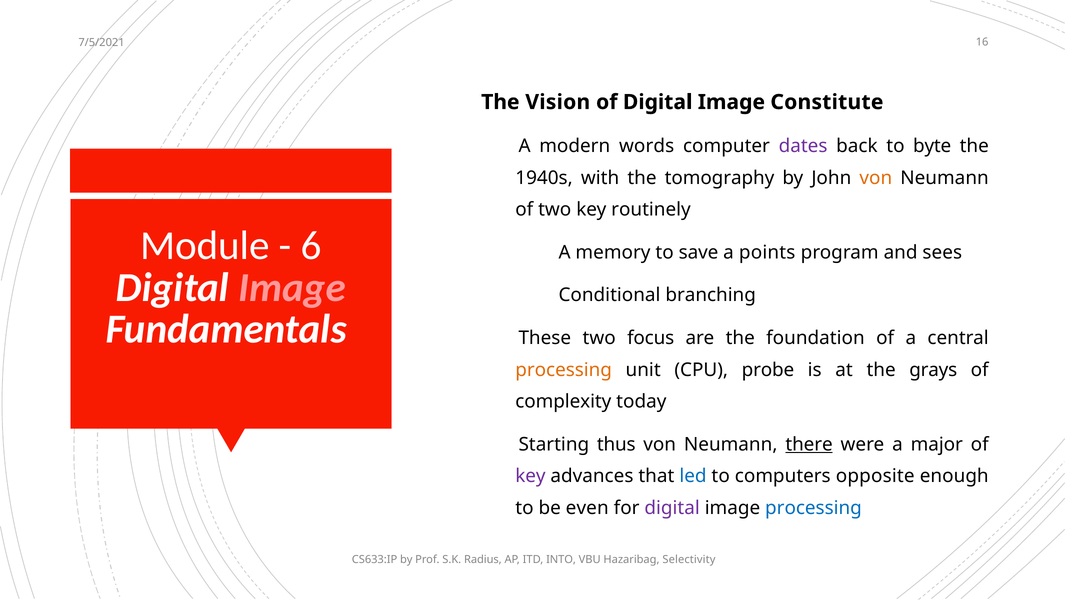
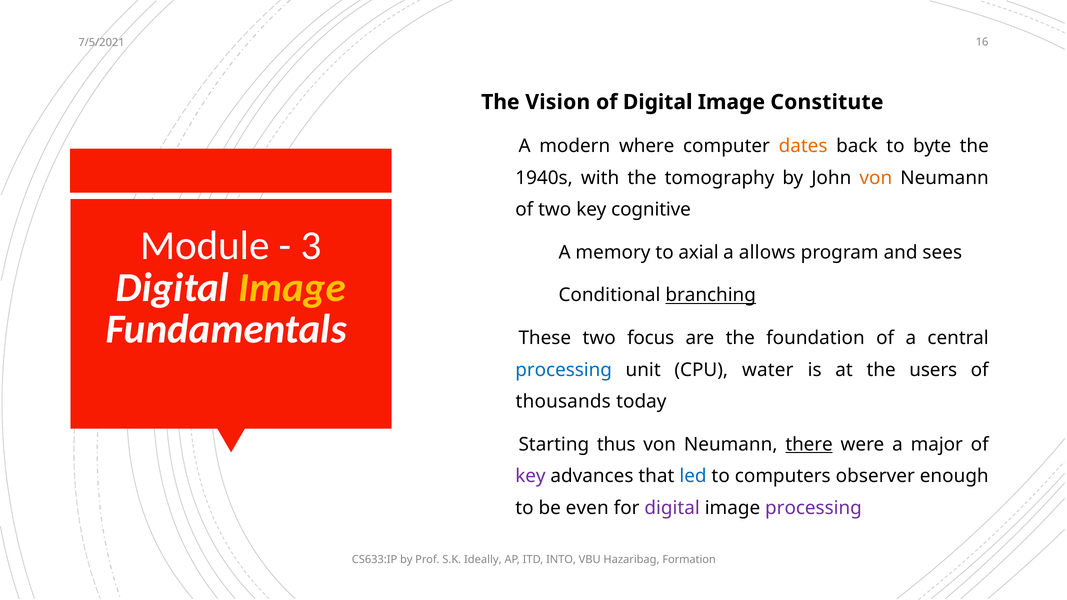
words: words -> where (647, 146)
dates colour: purple -> orange (803, 146)
routinely: routinely -> cognitive (651, 210)
6: 6 -> 3 (311, 246)
save: save -> axial (699, 252)
points: points -> allows (767, 252)
Image colour: pink -> yellow (292, 288)
branching underline: none -> present (711, 295)
processing colour: orange -> blue (564, 370)
probe: probe -> water (768, 370)
grays: grays -> users (933, 370)
complexity: complexity -> thousands (563, 402)
opposite: opposite -> observer (875, 476)
processing colour: blue -> purple (813, 508)
Radius: Radius -> Ideally (483, 560)
Selectivity: Selectivity -> Formation (689, 560)
